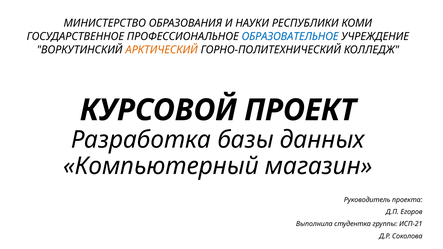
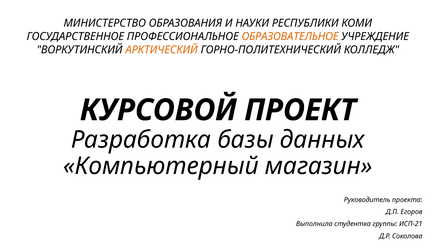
ОБРАЗОВАТЕЛЬНОЕ colour: blue -> orange (290, 36)
